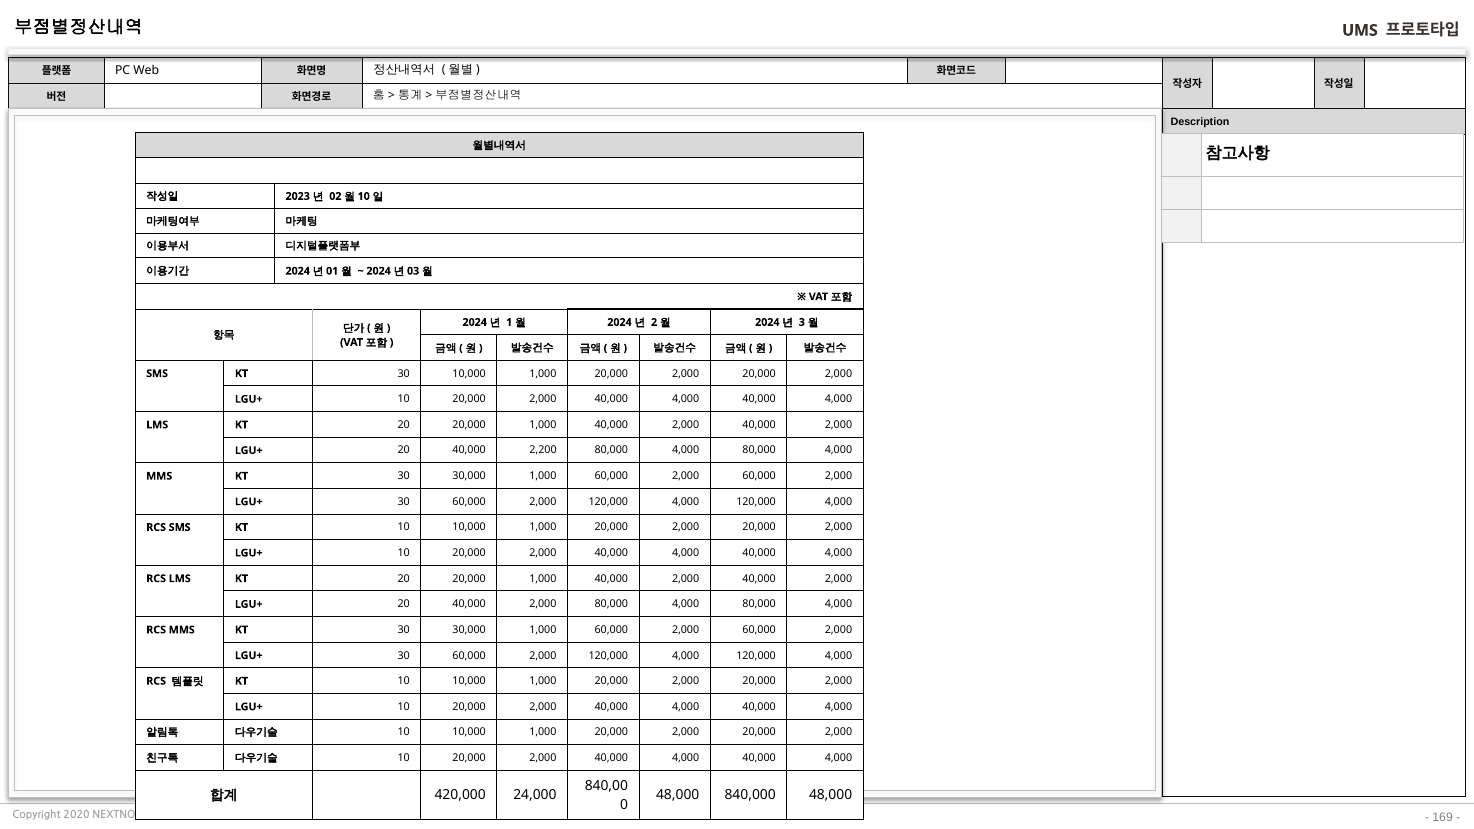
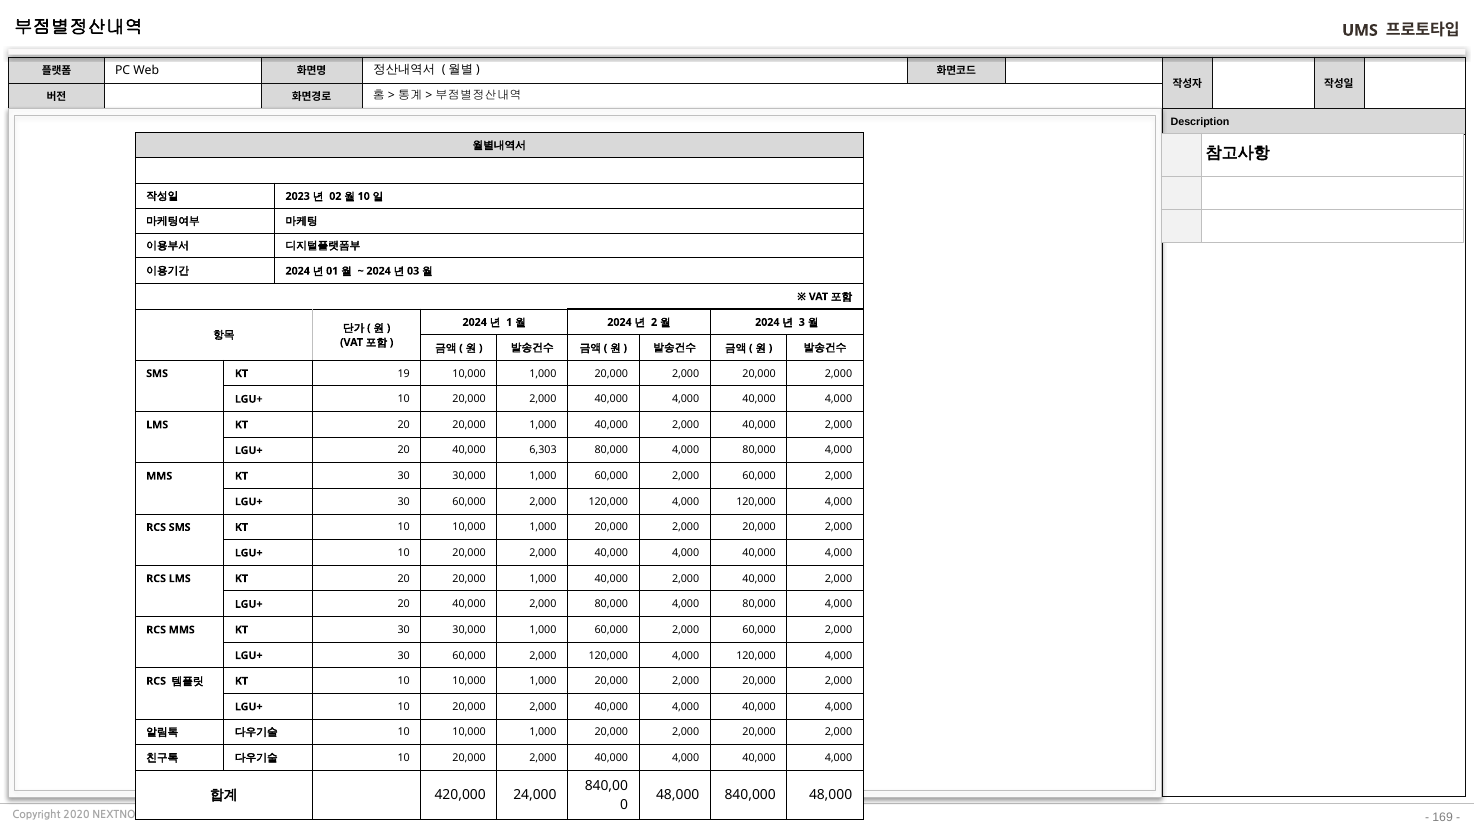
SMS KT 30: 30 -> 19 (404, 374)
2,200: 2,200 -> 6,303 (543, 450)
